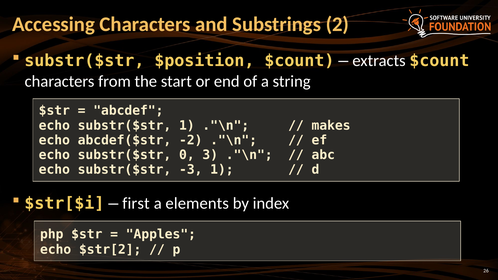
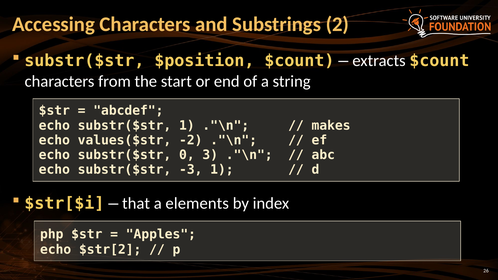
abcdef($str: abcdef($str -> values($str (124, 140)
first: first -> that (136, 203)
